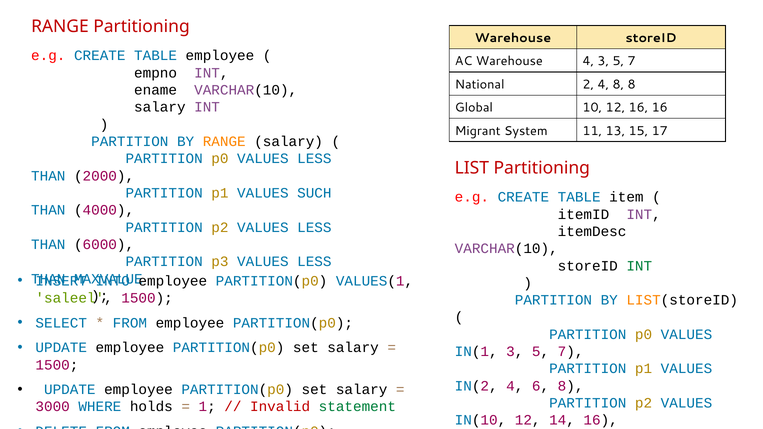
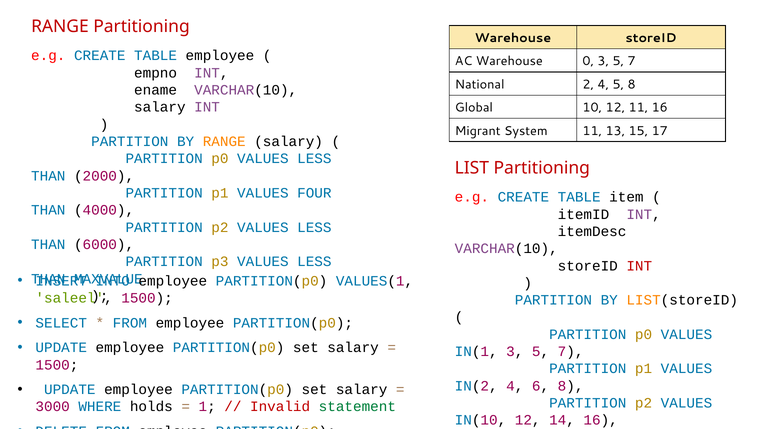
Warehouse 4: 4 -> 0 (588, 61)
4 8: 8 -> 5 (618, 84)
12 16: 16 -> 11 (638, 108)
SUCH: SUCH -> FOUR (314, 193)
INT colour: green -> red (639, 266)
